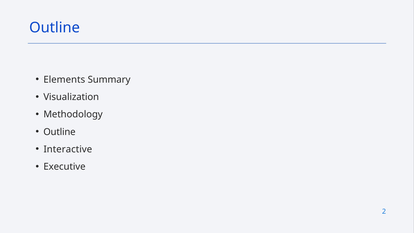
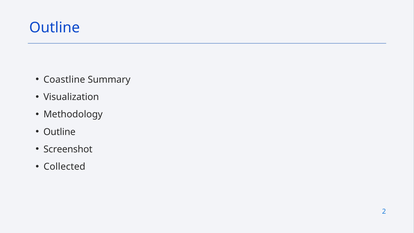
Elements: Elements -> Coastline (64, 80)
Interactive: Interactive -> Screenshot (68, 149)
Executive: Executive -> Collected (64, 167)
